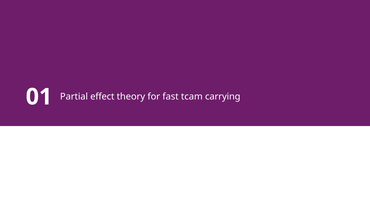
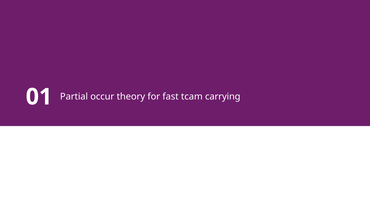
effect: effect -> occur (102, 97)
